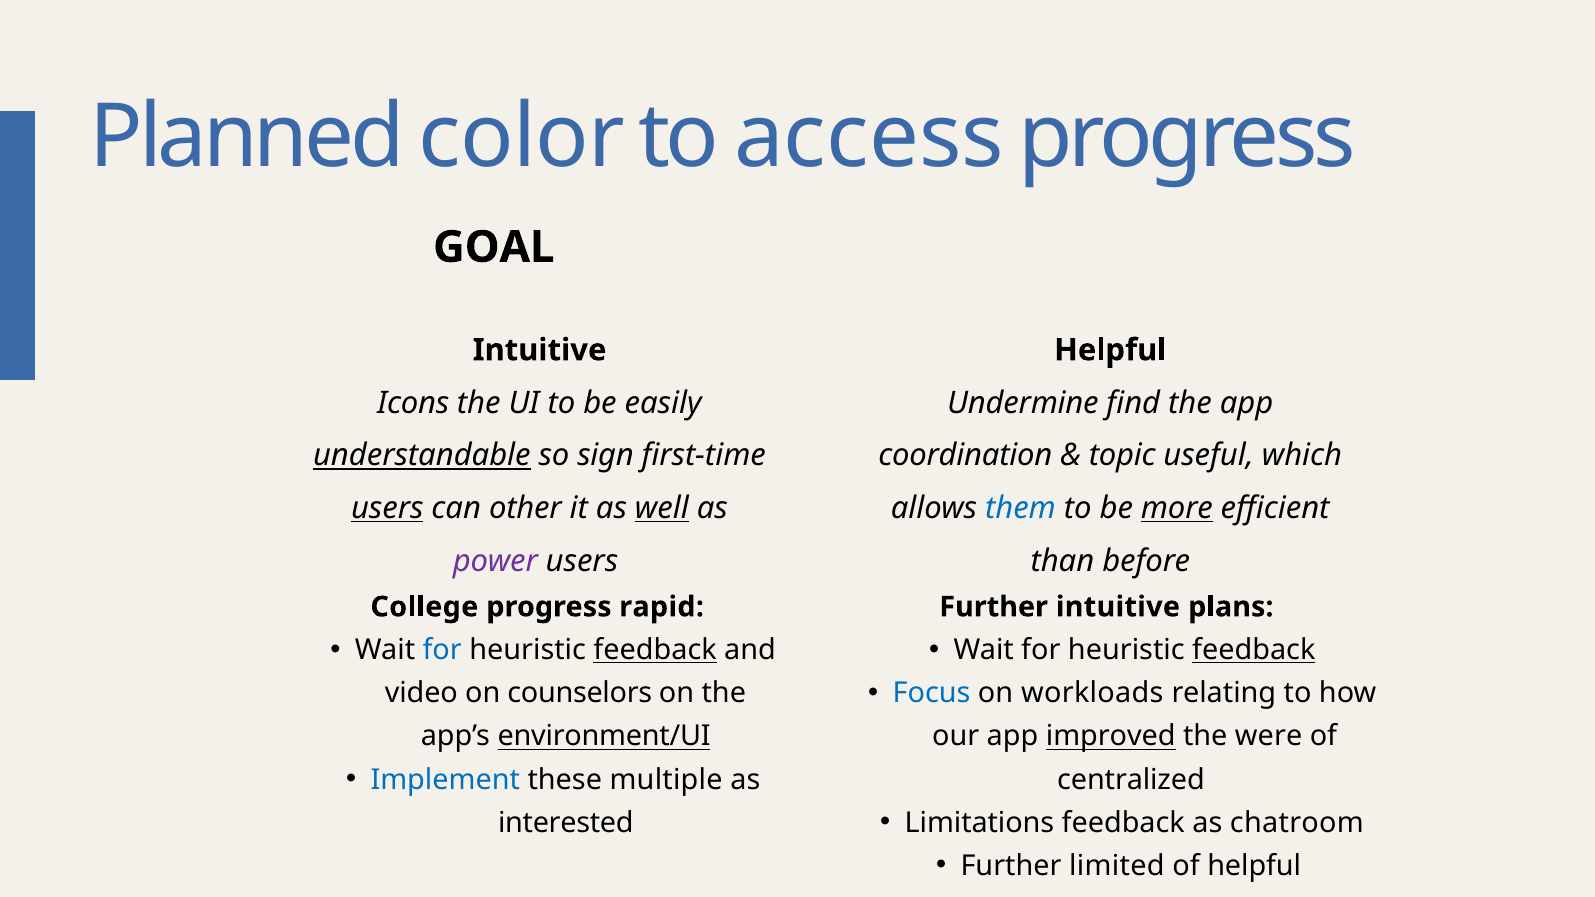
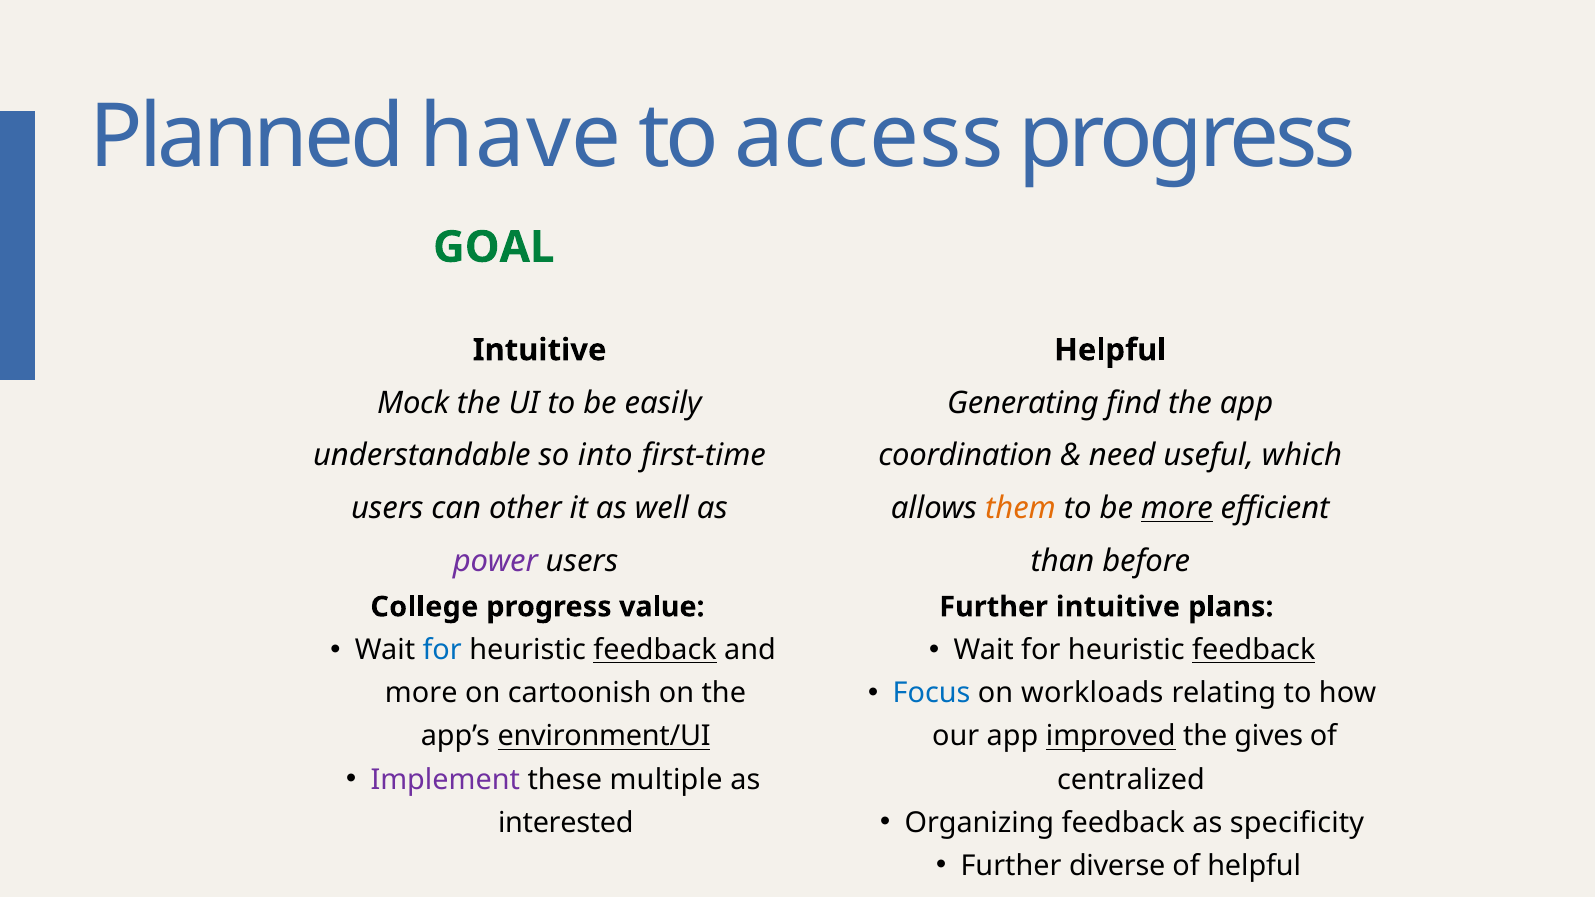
color: color -> have (521, 137)
GOAL colour: black -> green (494, 247)
Icons: Icons -> Mock (413, 403)
Undermine: Undermine -> Generating (1023, 403)
understandable underline: present -> none (422, 456)
sign: sign -> into (605, 456)
topic: topic -> need (1122, 456)
users underline: present -> none (387, 508)
well underline: present -> none (662, 508)
them colour: blue -> orange (1020, 508)
rapid: rapid -> value (662, 607)
video: video -> more (421, 693)
counselors: counselors -> cartoonish (580, 693)
were: were -> gives (1269, 737)
Implement colour: blue -> purple (445, 780)
Limitations: Limitations -> Organizing (979, 823)
chatroom: chatroom -> specificity (1297, 823)
limited: limited -> diverse (1117, 866)
